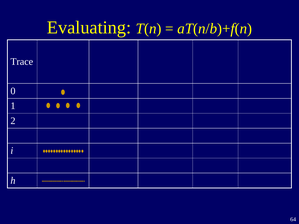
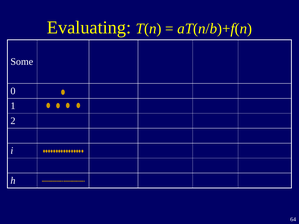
Trace: Trace -> Some (22, 62)
